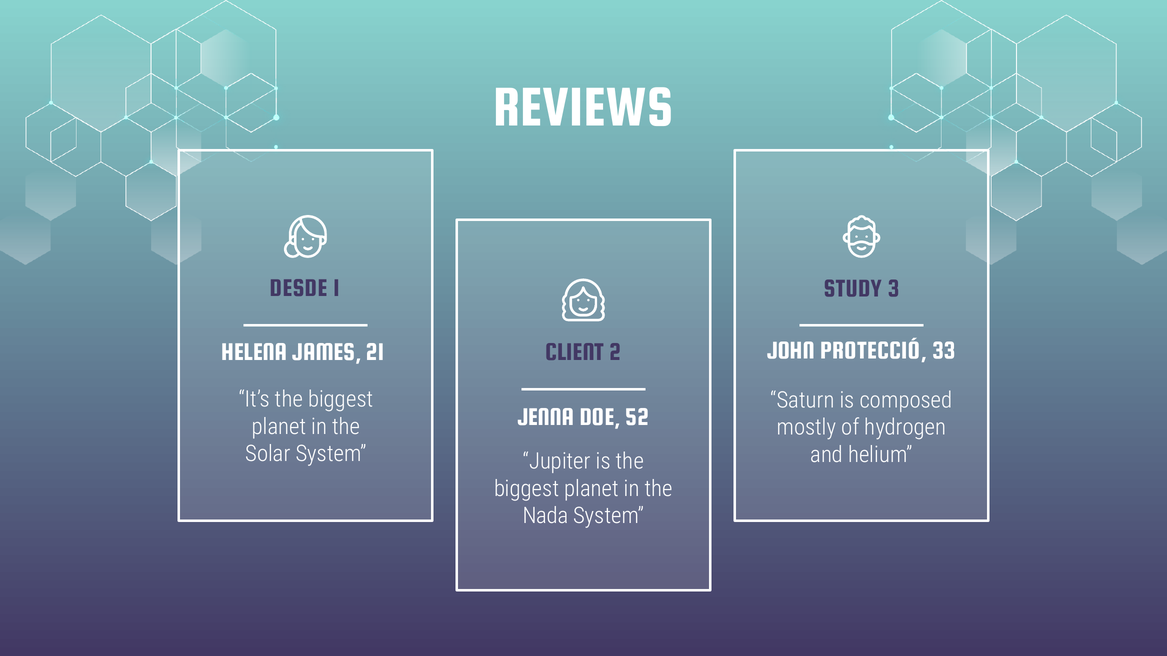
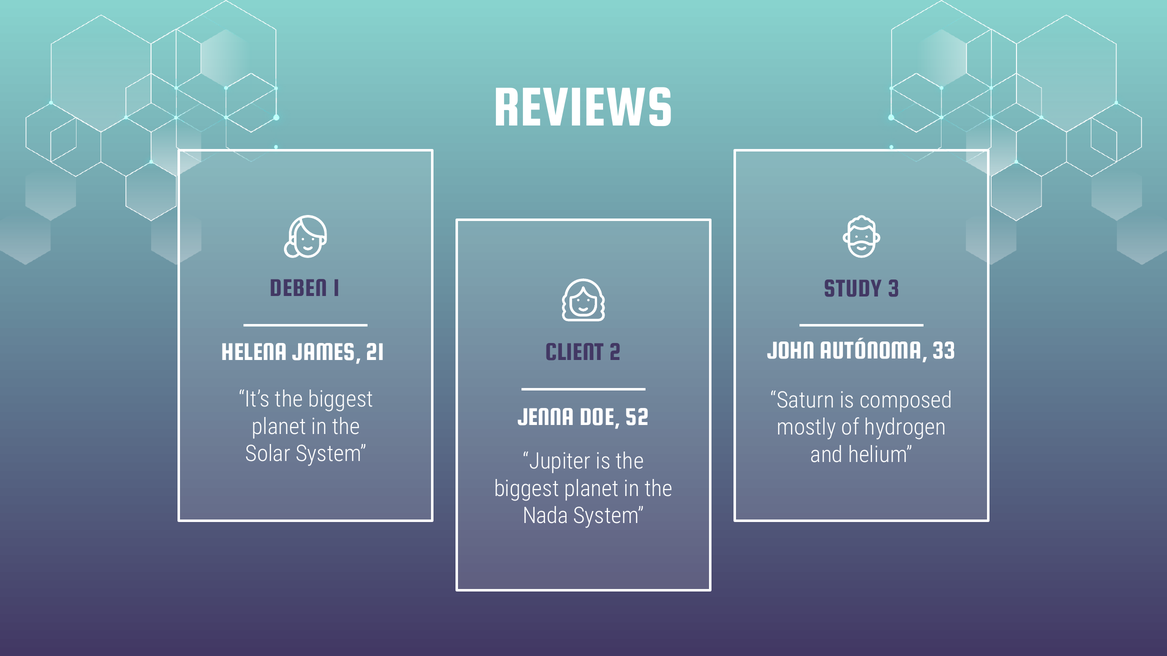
DESDE: DESDE -> DEBEN (299, 288)
PROTECCIÓ: PROTECCIÓ -> AUTÓNOMA (873, 351)
